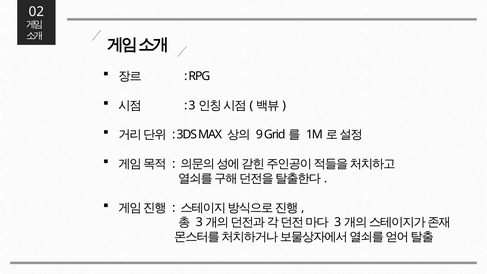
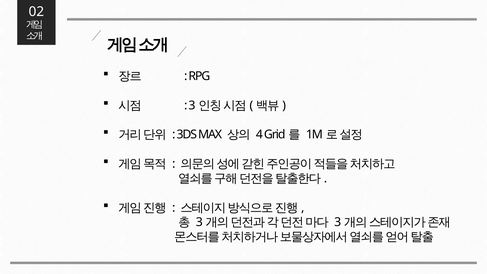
9: 9 -> 4 (259, 135)
